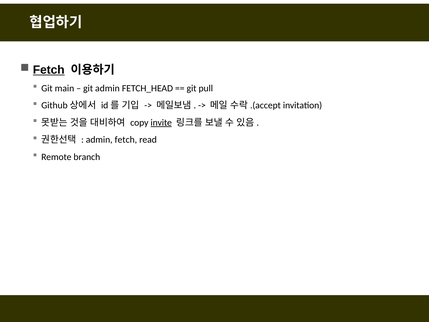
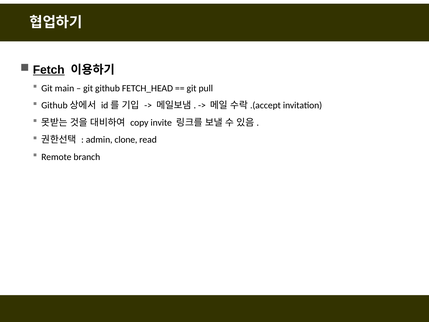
git admin: admin -> github (108, 88)
invite underline: present -> none (161, 123)
admin fetch: fetch -> clone (126, 140)
